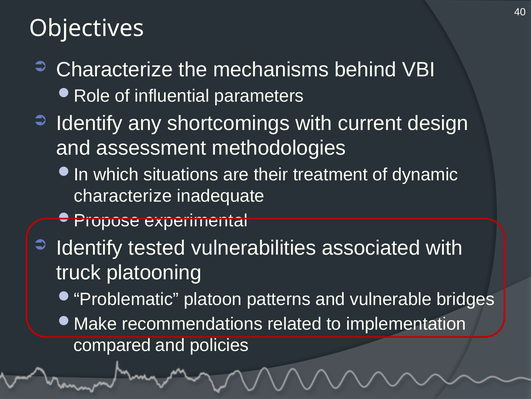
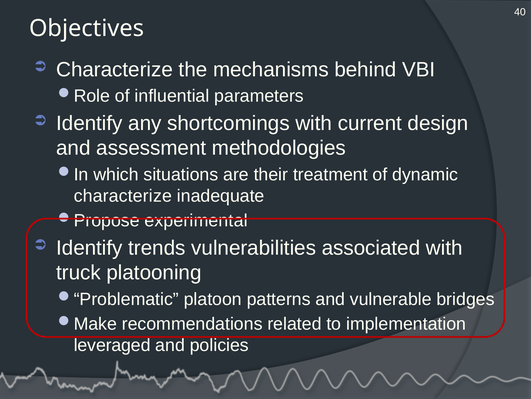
tested: tested -> trends (157, 248)
compared: compared -> leveraged (112, 345)
